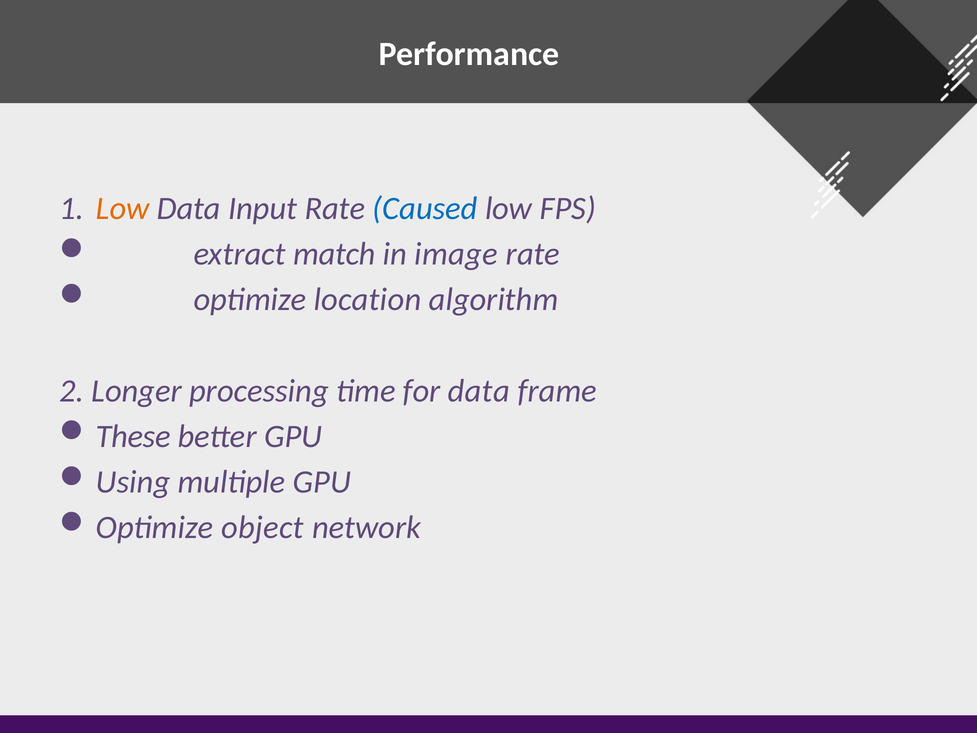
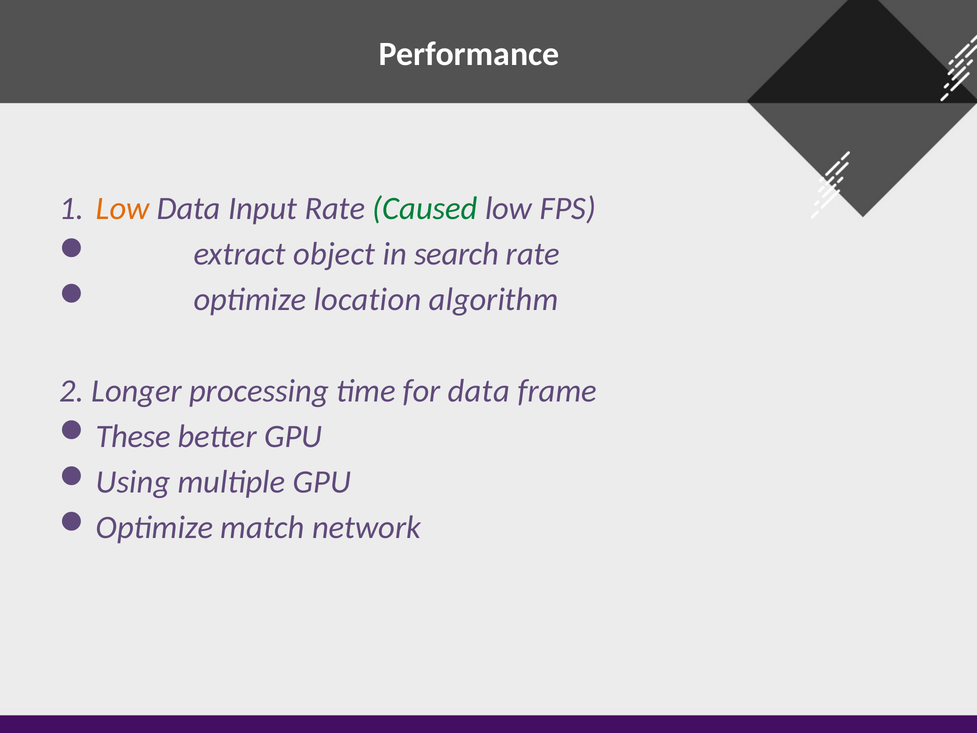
Caused colour: blue -> green (425, 208)
match: match -> object (334, 254)
image: image -> search (457, 254)
object: object -> match (263, 527)
